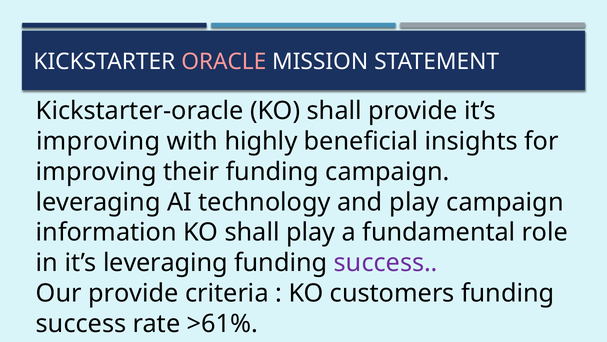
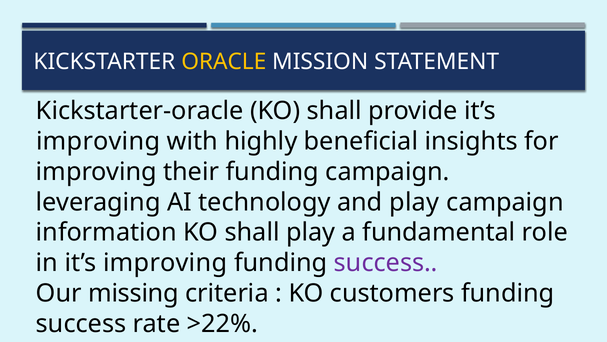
ORACLE colour: pink -> yellow (224, 62)
in it’s leveraging: leveraging -> improving (165, 263)
Our provide: provide -> missing (134, 293)
>61%: >61% -> >22% (222, 323)
